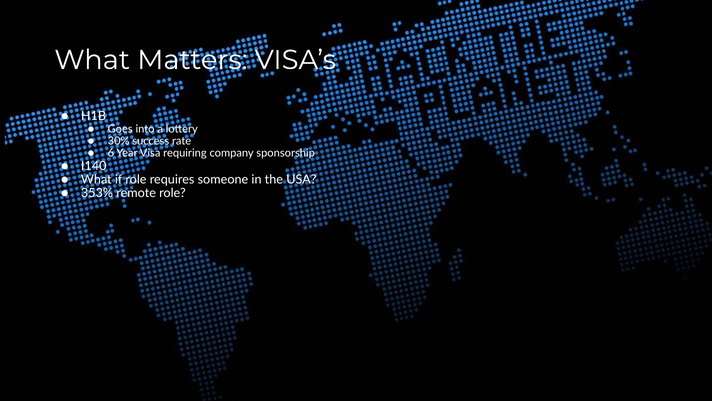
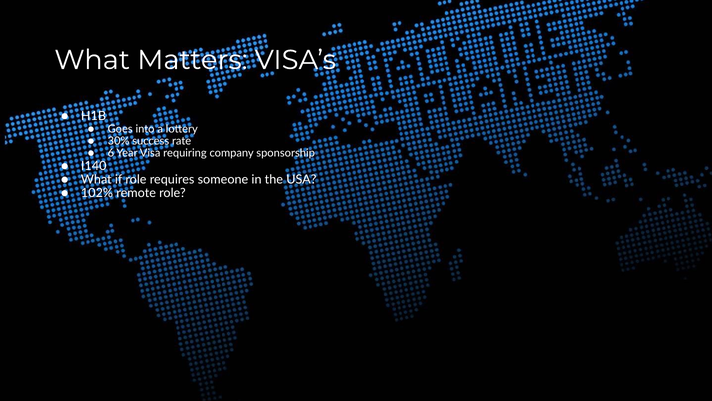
353%: 353% -> 102% (97, 193)
